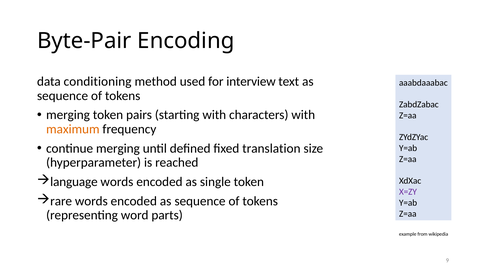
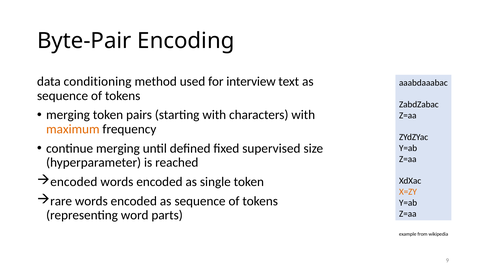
translation: translation -> supervised (271, 149)
language: language -> encoded (74, 182)
X=ZY colour: purple -> orange (408, 192)
